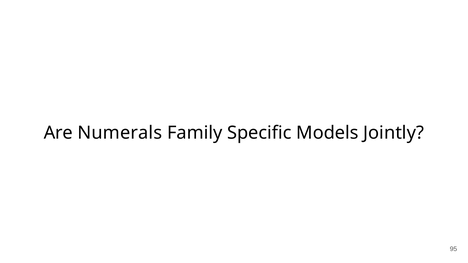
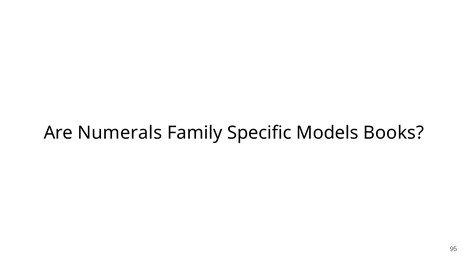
Jointly: Jointly -> Books (394, 133)
